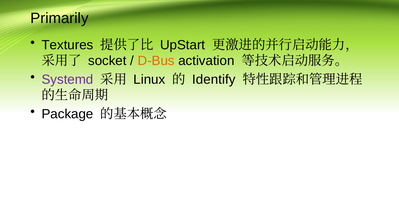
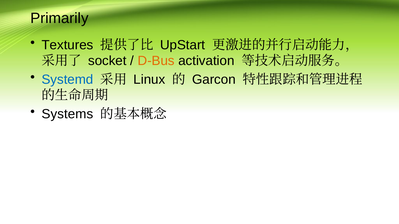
Systemd colour: purple -> blue (67, 80)
Identify: Identify -> Garcon (214, 80)
Package: Package -> Systems (67, 114)
